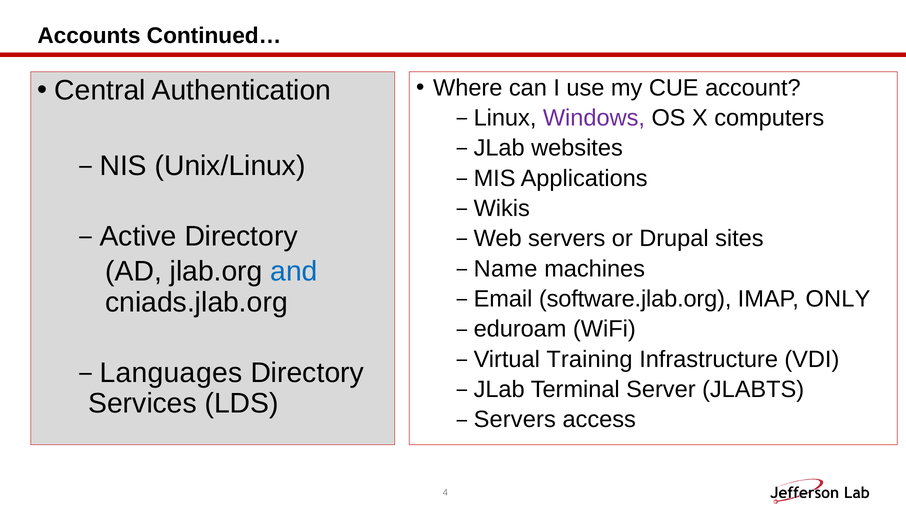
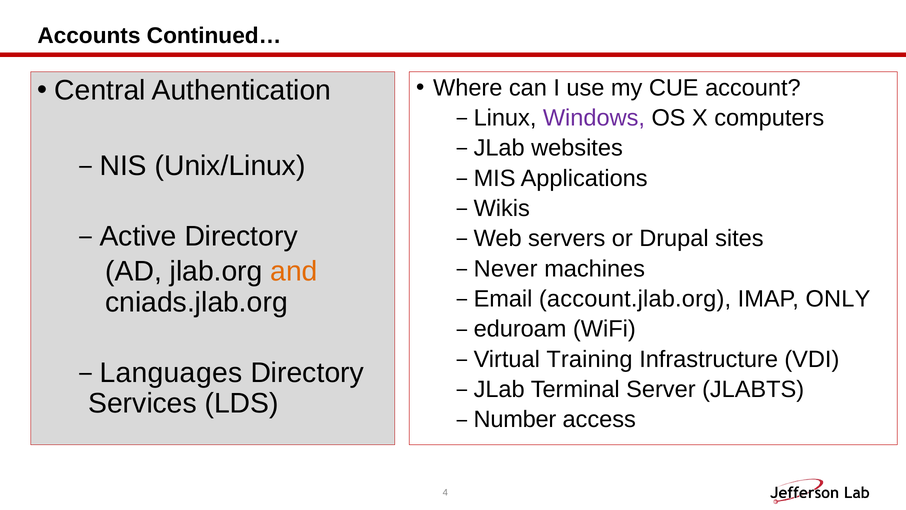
and colour: blue -> orange (294, 271)
Name: Name -> Never (506, 269)
software.jlab.org: software.jlab.org -> account.jlab.org (635, 299)
Servers: Servers -> Number (515, 419)
